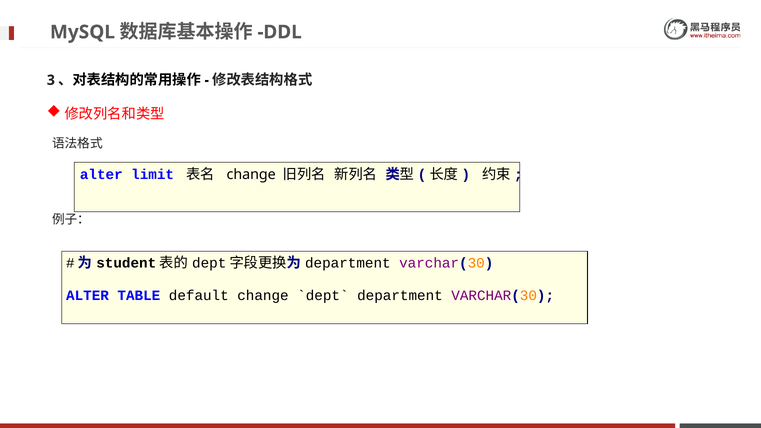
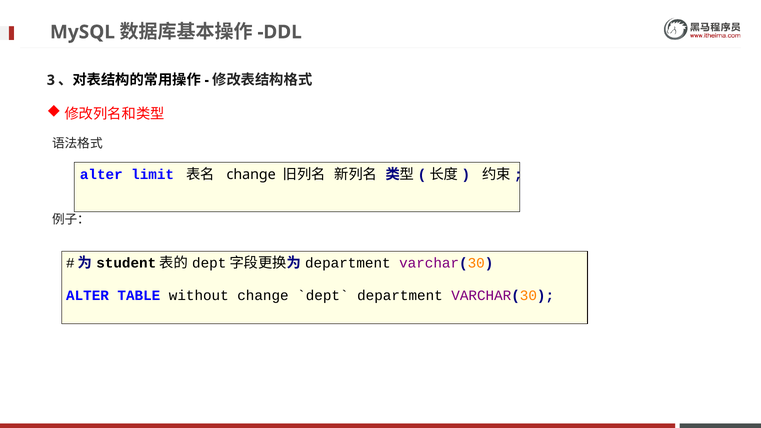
default: default -> without (199, 295)
